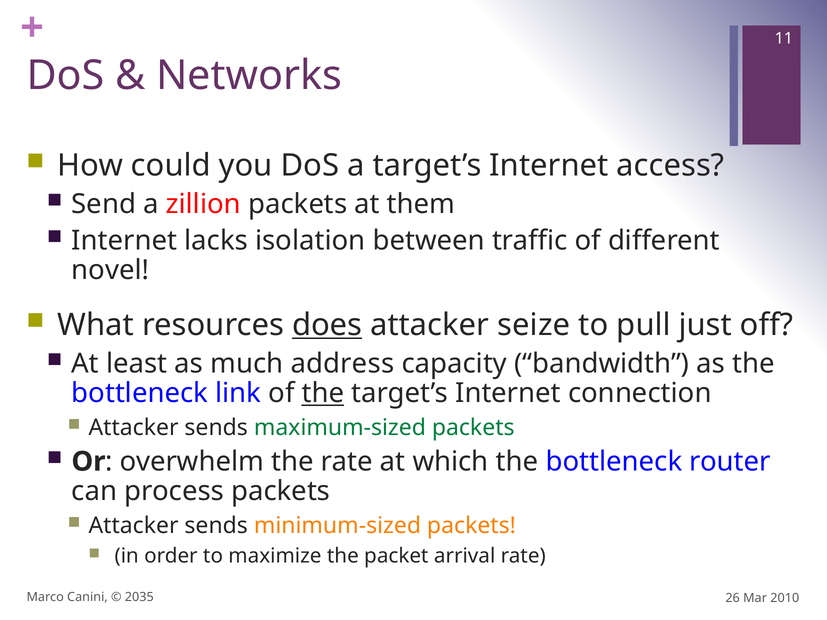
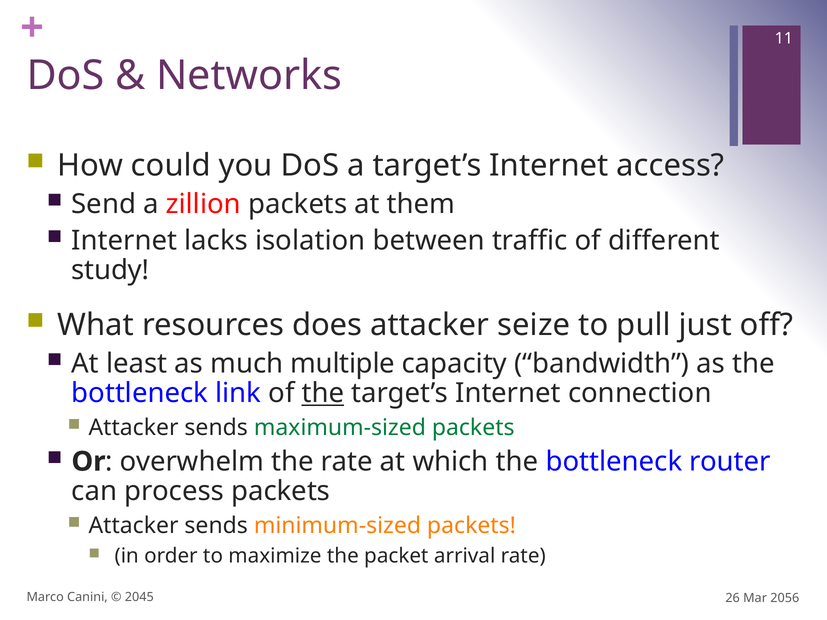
novel: novel -> study (110, 270)
does underline: present -> none (327, 325)
address: address -> multiple (343, 364)
2035: 2035 -> 2045 (139, 597)
2010: 2010 -> 2056 (785, 598)
